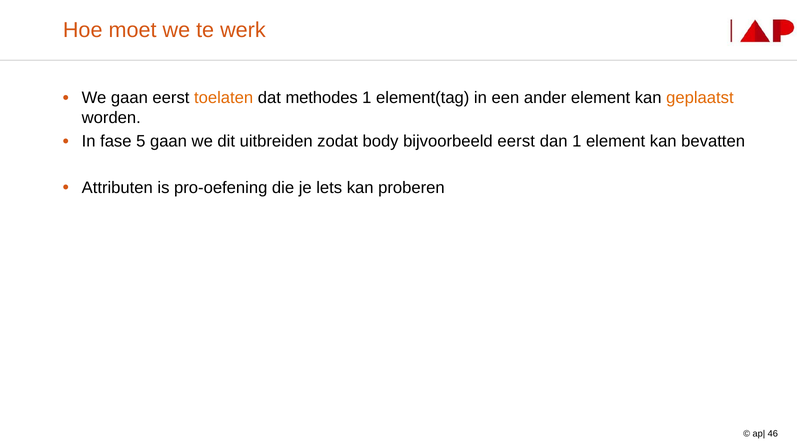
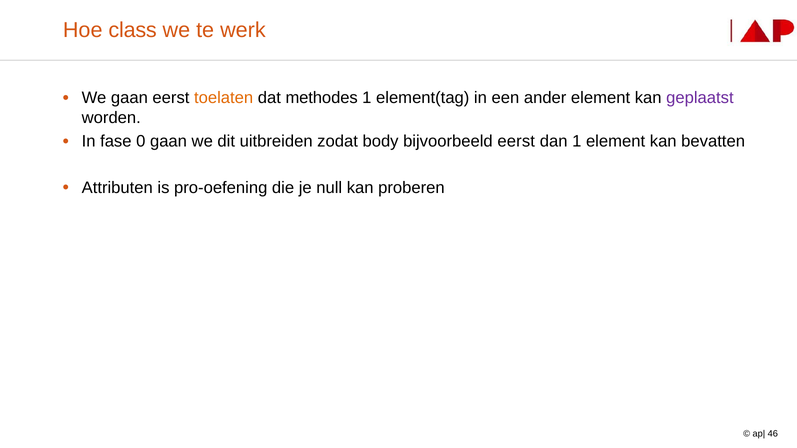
moet: moet -> class (133, 30)
geplaatst colour: orange -> purple (700, 98)
5: 5 -> 0 (141, 141)
lets: lets -> null (329, 188)
